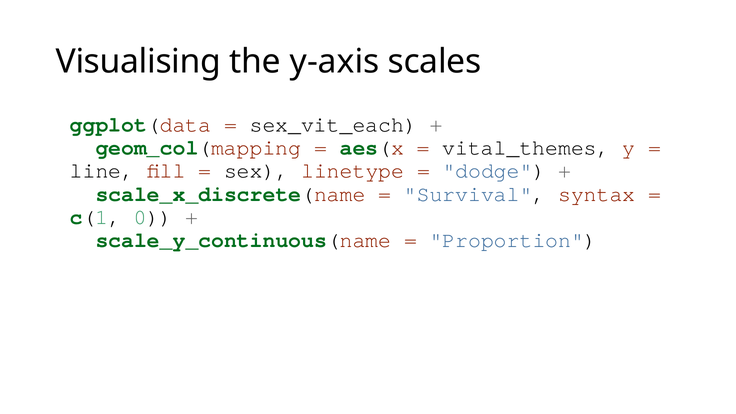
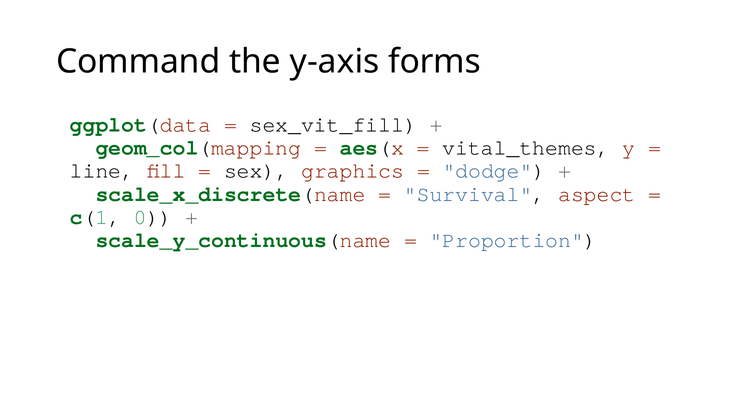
Visualising: Visualising -> Command (138, 62)
scales: scales -> forms (434, 62)
sex_vit_each: sex_vit_each -> sex_vit_fill (333, 124)
linetype: linetype -> graphics (353, 171)
syntax: syntax -> aspect (597, 194)
